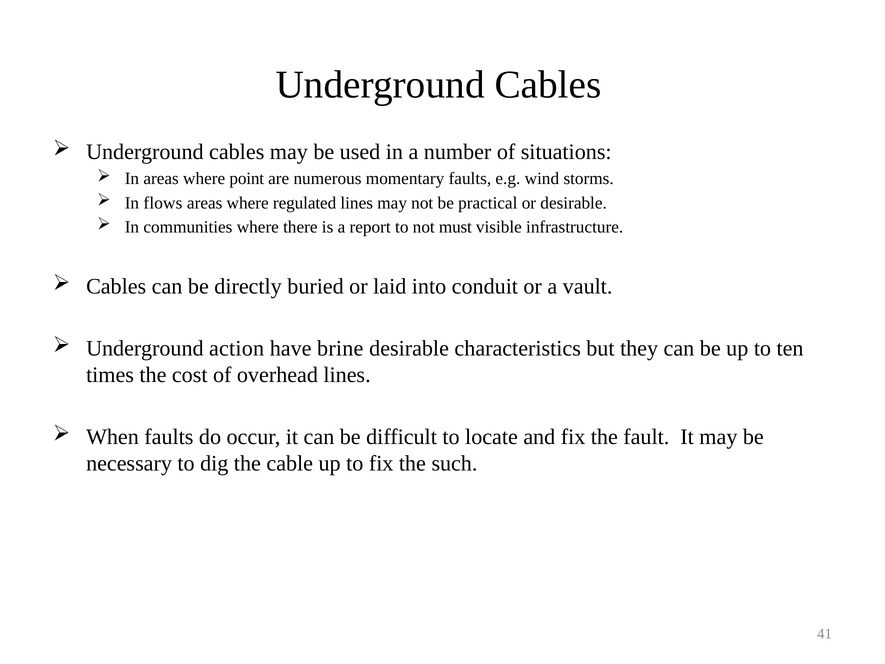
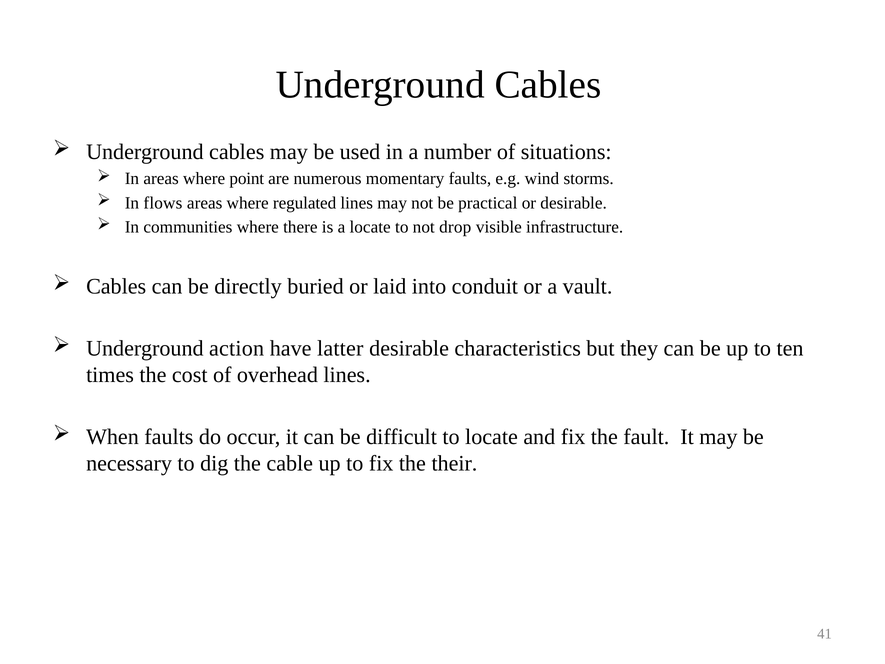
a report: report -> locate (370, 227)
must: must -> drop (455, 227)
brine: brine -> latter (340, 348)
such: such -> their (454, 463)
